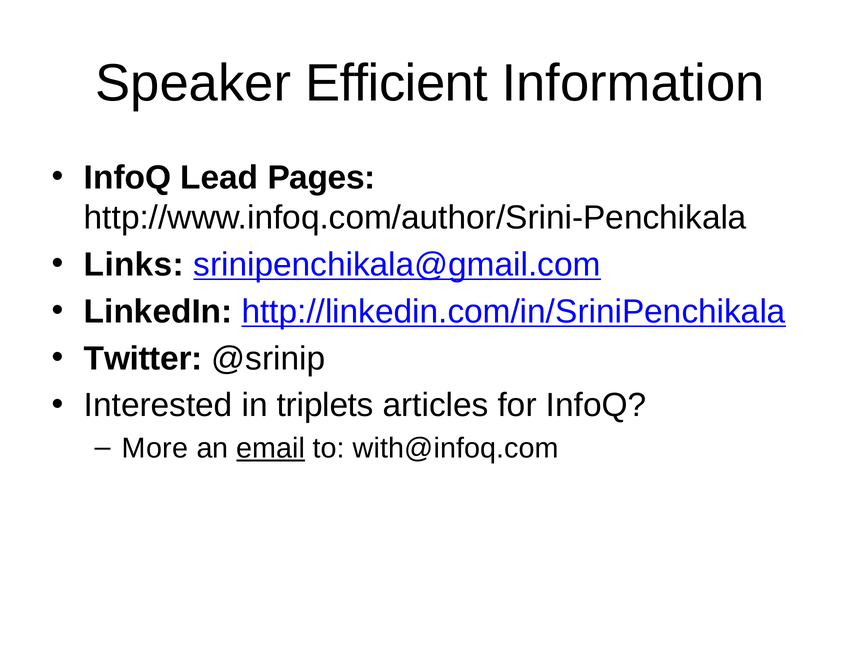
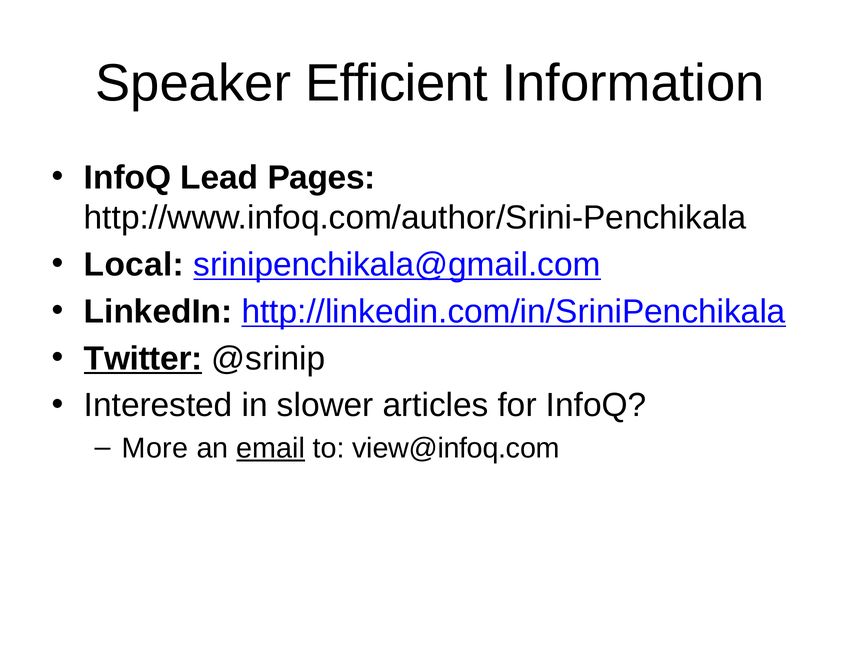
Links: Links -> Local (134, 265)
Twitter underline: none -> present (143, 358)
triplets: triplets -> slower (325, 405)
with@infoq.com: with@infoq.com -> view@infoq.com (456, 448)
